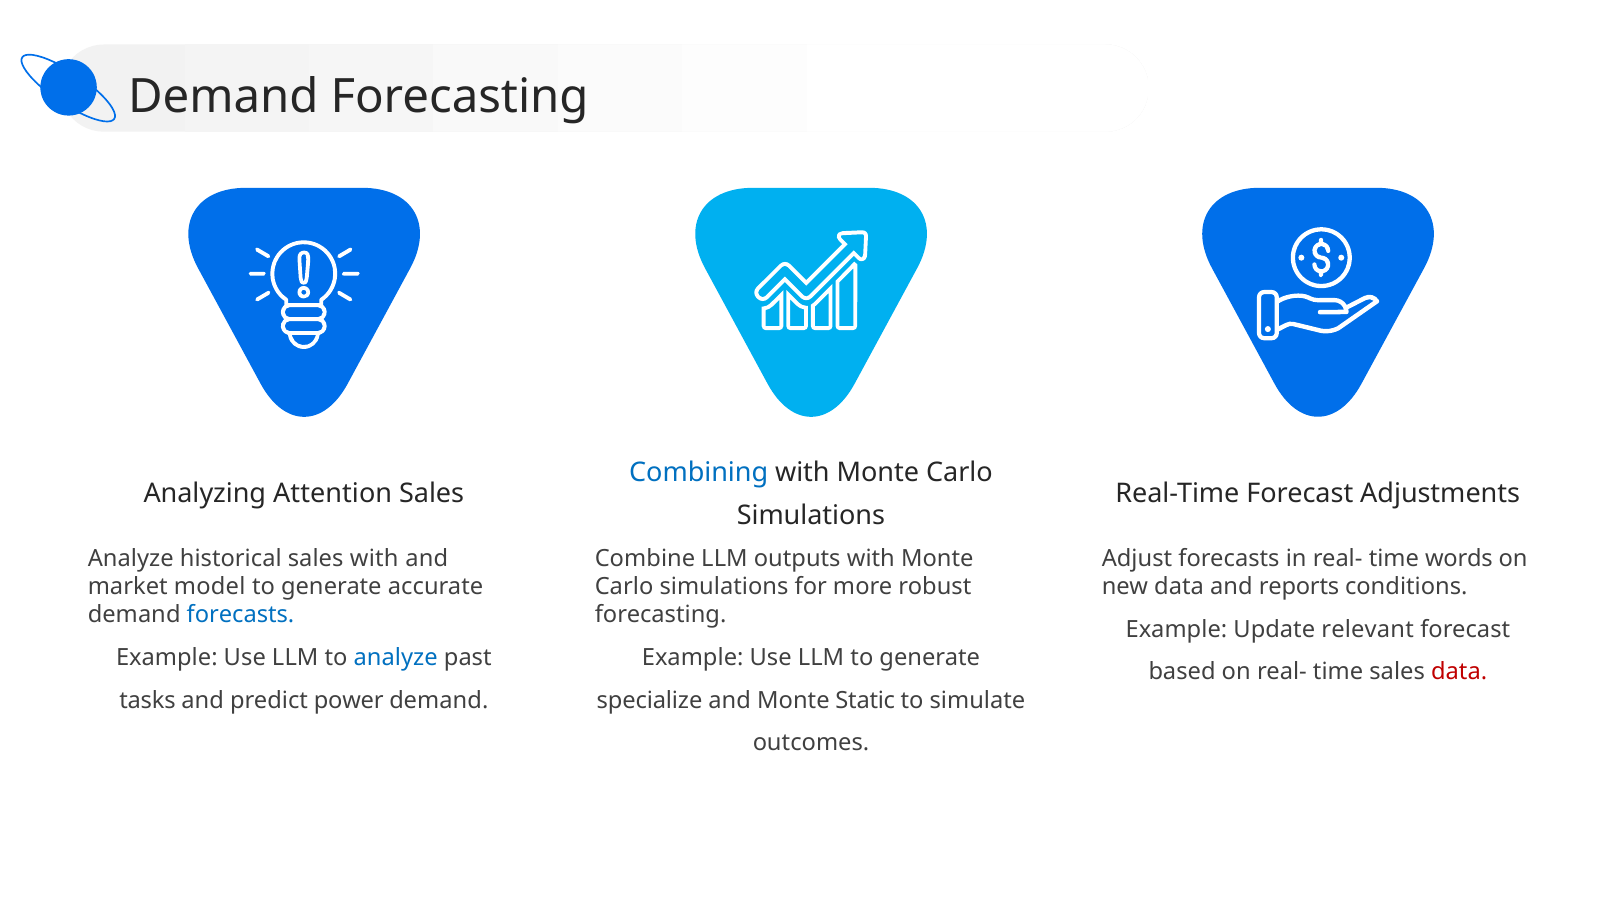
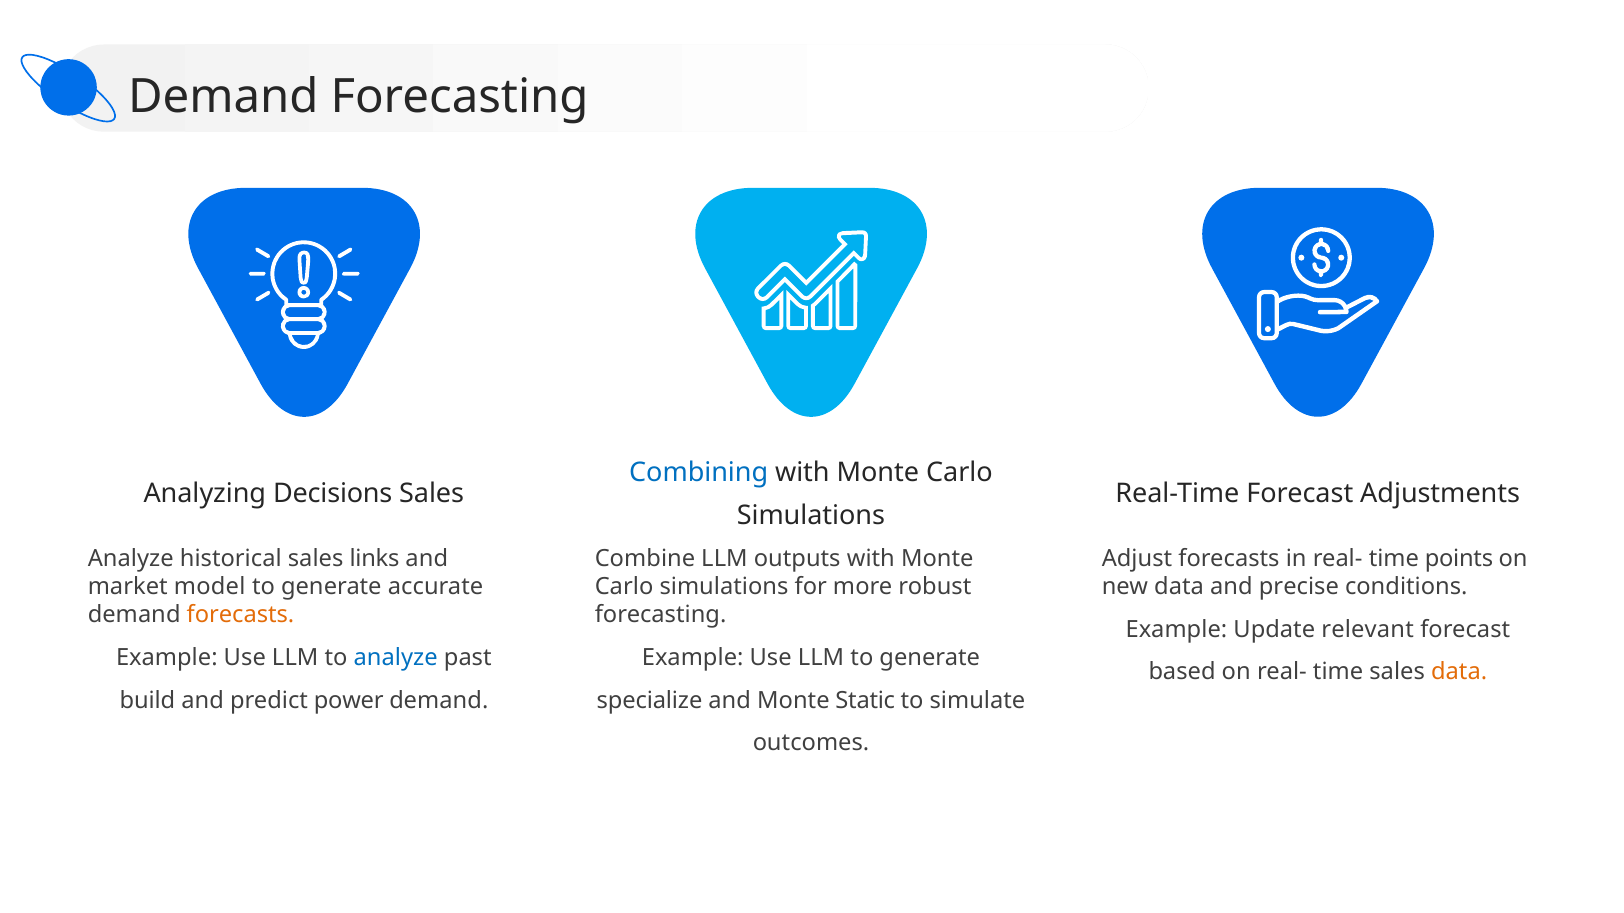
Attention: Attention -> Decisions (333, 494)
sales with: with -> links (375, 559)
words: words -> points (1459, 559)
reports: reports -> precise (1299, 587)
forecasts colour: blue -> orange (241, 615)
data colour: red -> orange (1459, 672)
tasks: tasks -> build (147, 701)
